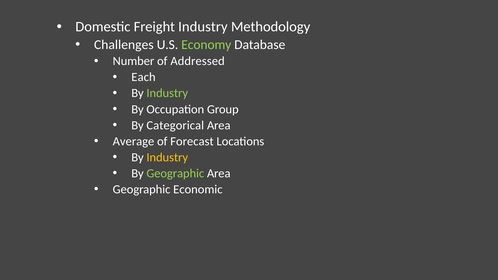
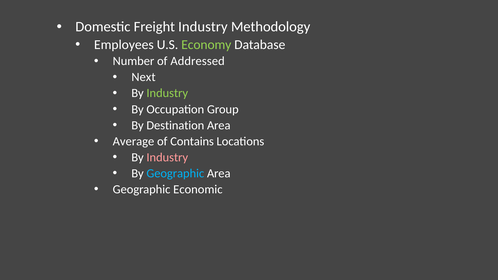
Challenges: Challenges -> Employees (124, 45)
Each: Each -> Next (144, 77)
Categorical: Categorical -> Destination (175, 125)
Forecast: Forecast -> Contains (192, 141)
Industry colour: yellow -> pink (167, 157)
Geographic colour: light green -> light blue (175, 173)
